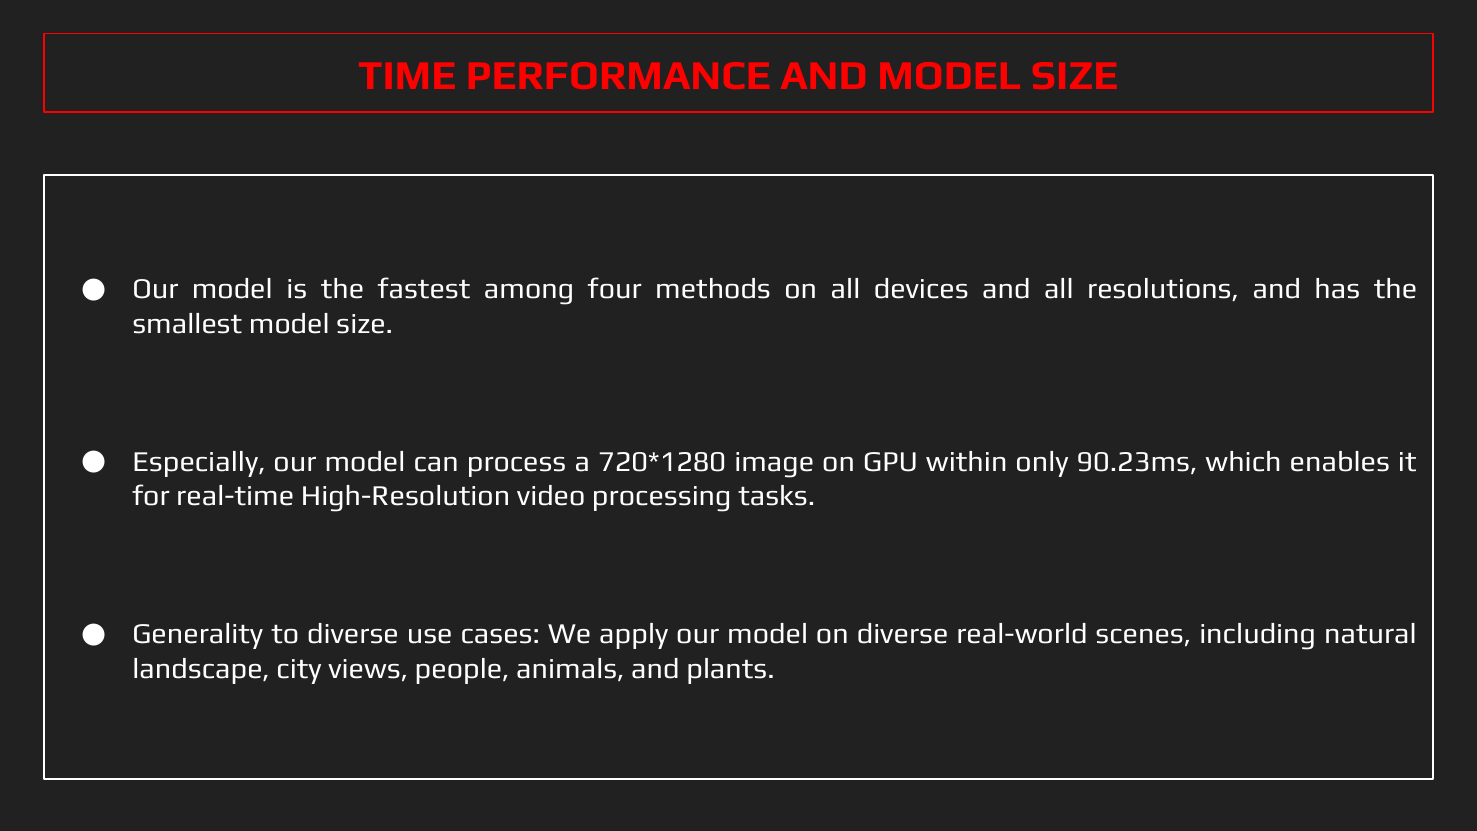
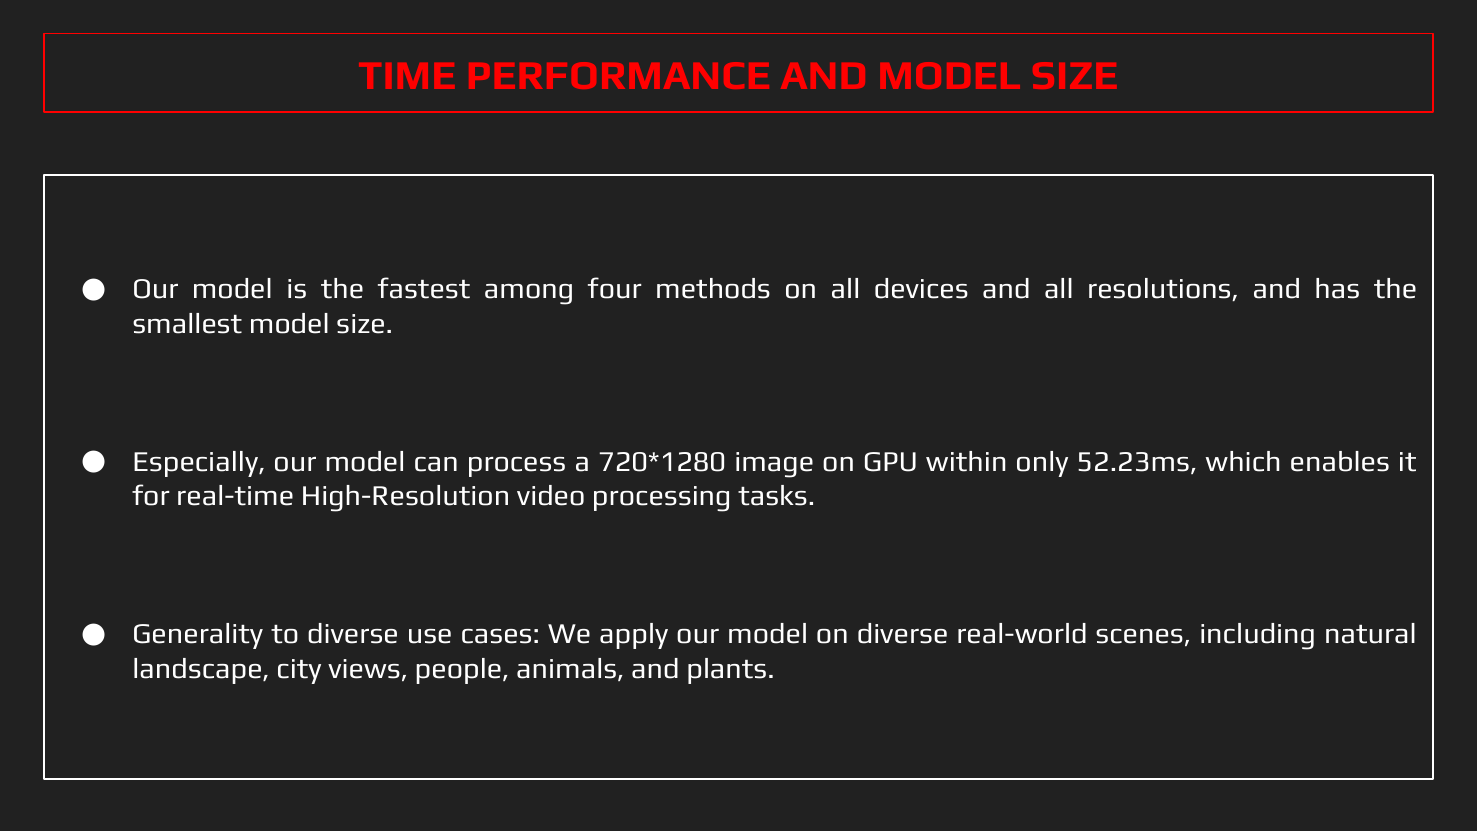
90.23ms: 90.23ms -> 52.23ms (1137, 462)
